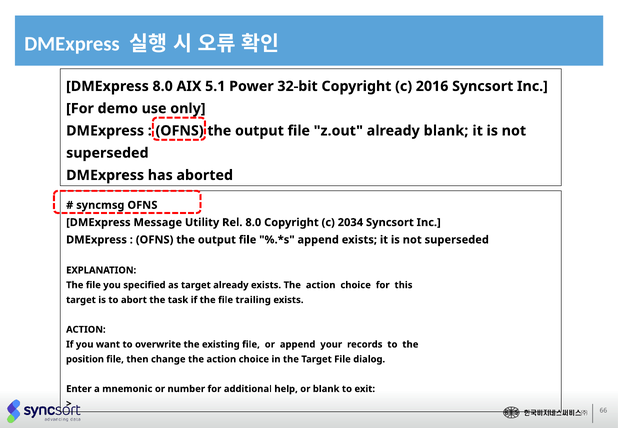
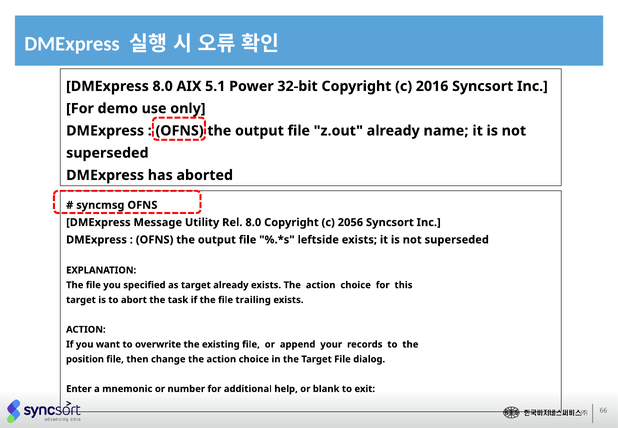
already blank: blank -> name (446, 131)
2034: 2034 -> 2056 (350, 222)
append: append -> leftside (318, 240)
